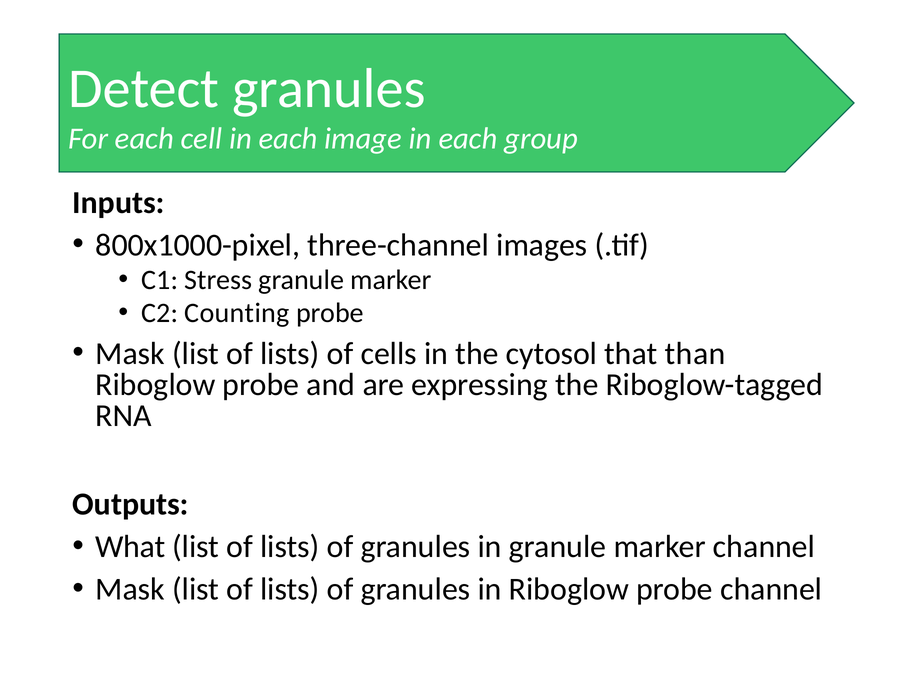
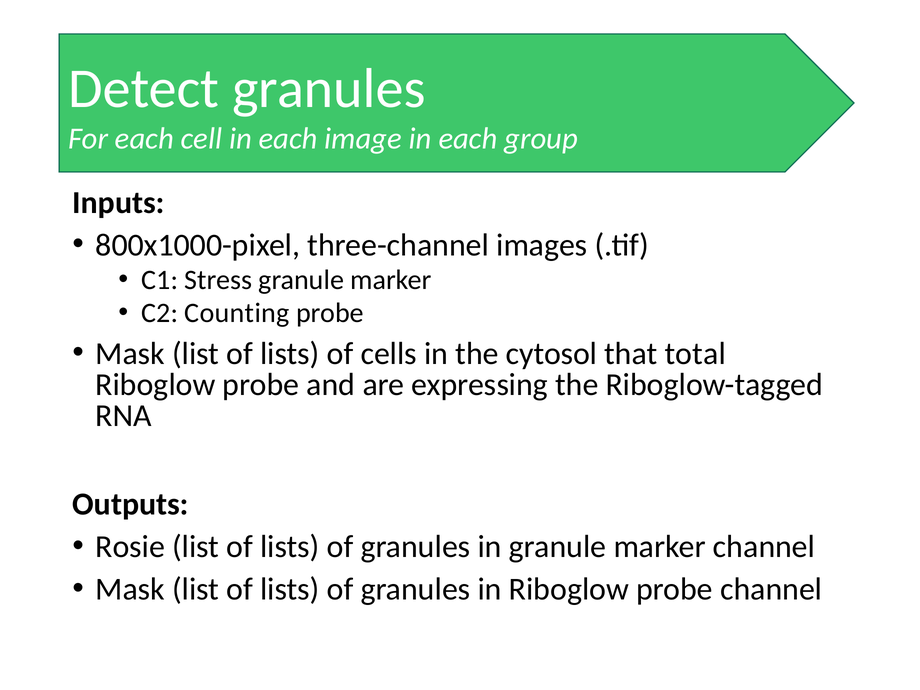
than: than -> total (695, 354)
What: What -> Rosie (130, 547)
